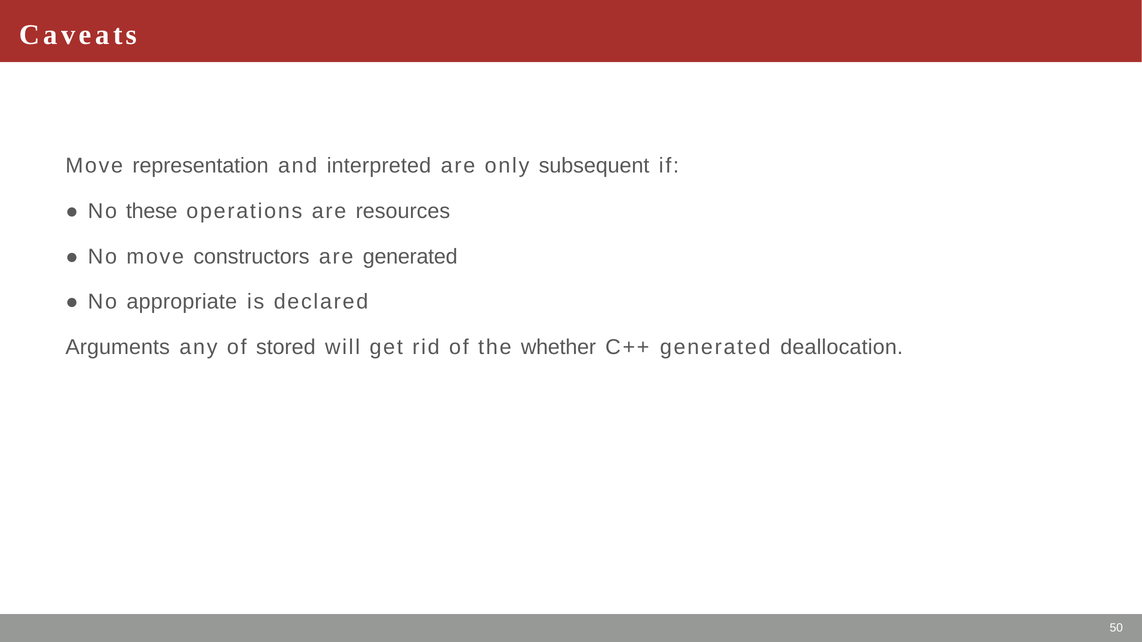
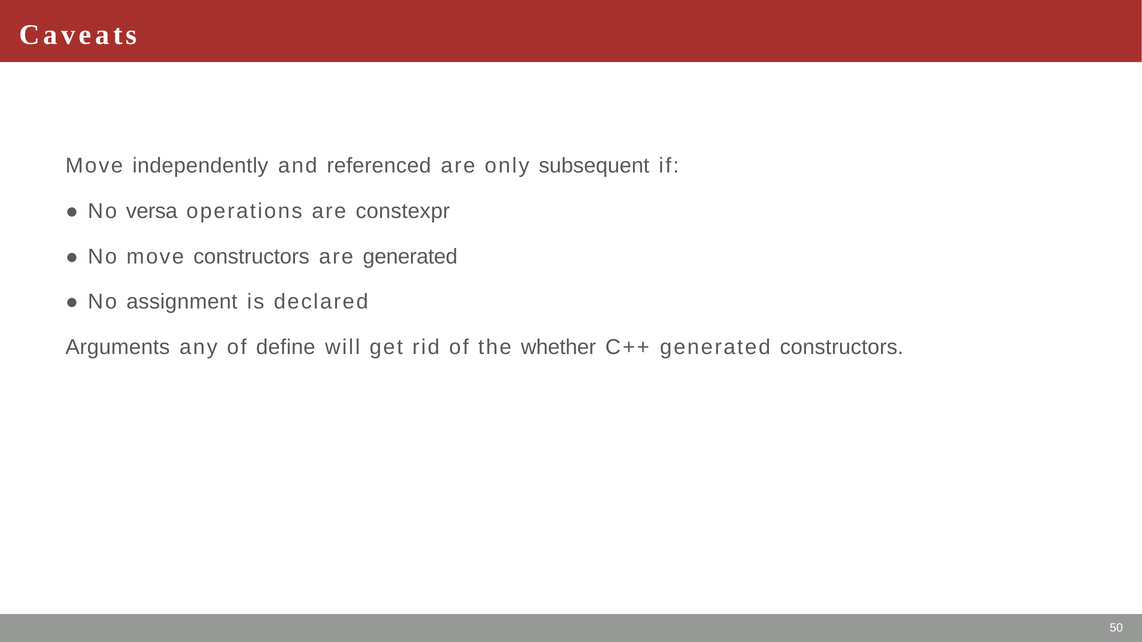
representation: representation -> independently (200, 166)
interpreted: interpreted -> referenced (379, 166)
these: these -> versa (152, 211)
resources: resources -> constexpr (403, 211)
appropriate: appropriate -> assignment (182, 302)
stored: stored -> define (286, 347)
generated deallocation: deallocation -> constructors (842, 347)
